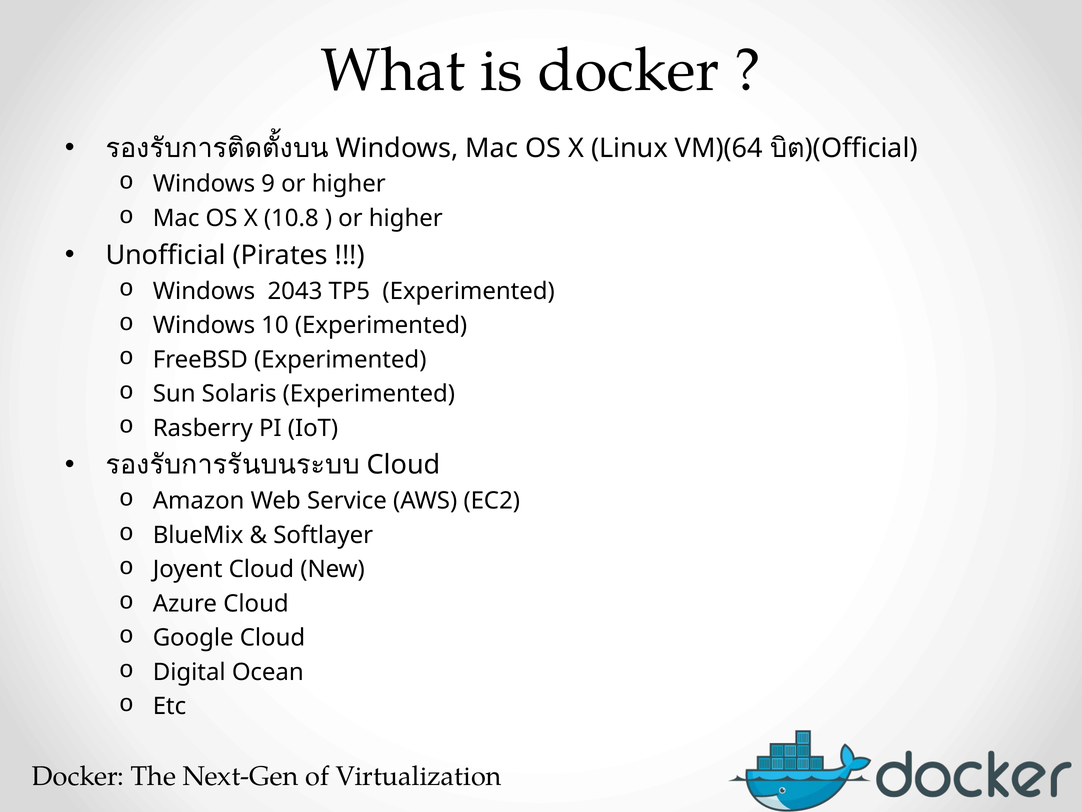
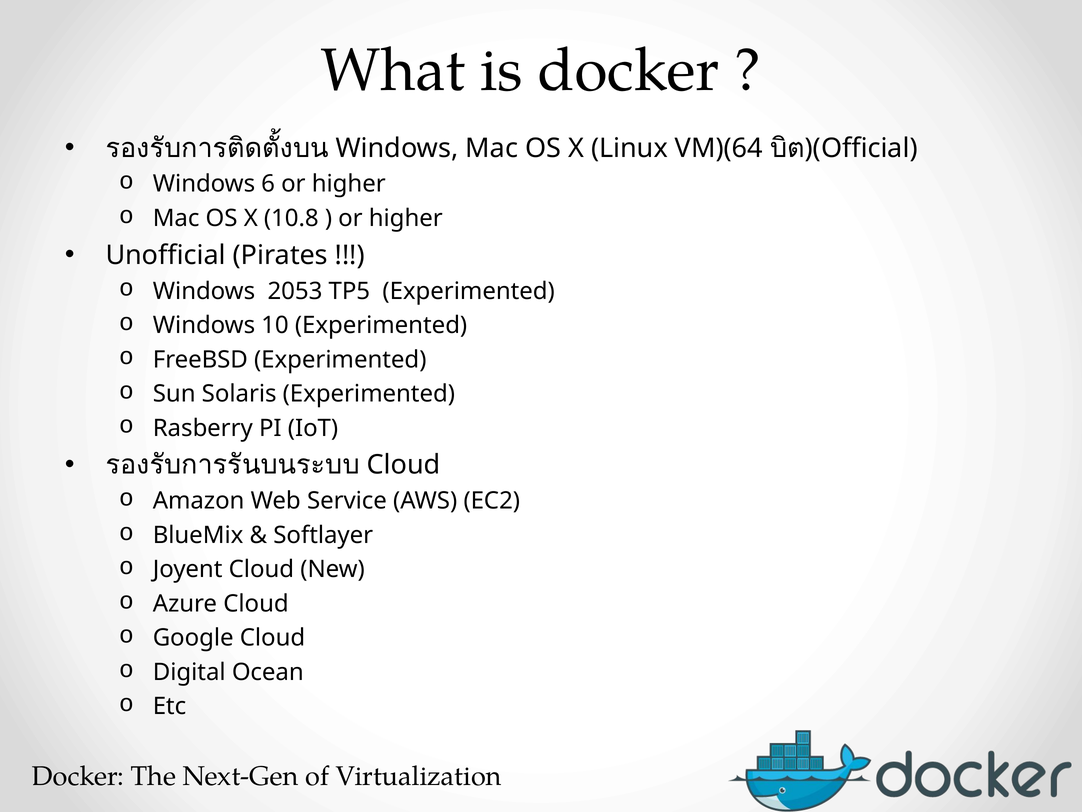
9: 9 -> 6 (268, 184)
2043: 2043 -> 2053 (295, 291)
